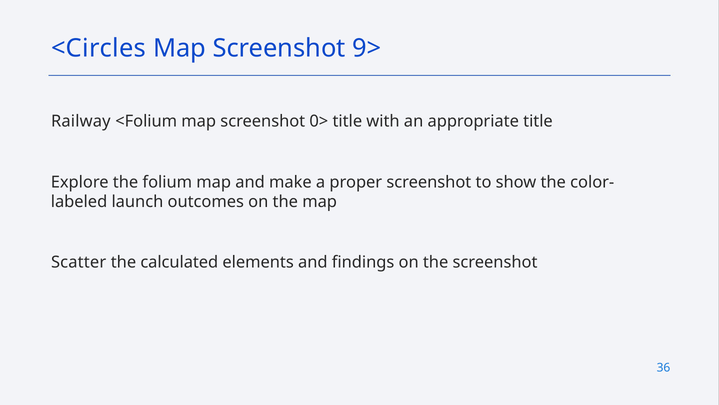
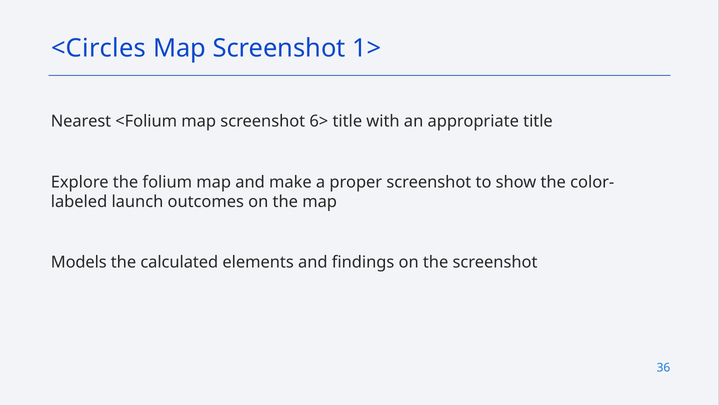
9>: 9> -> 1> (367, 48)
Railway: Railway -> Nearest (81, 121)
0>: 0> -> 6> (319, 121)
Scatter: Scatter -> Models (79, 262)
